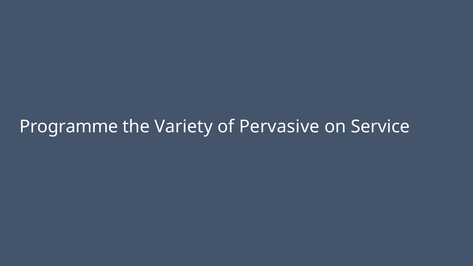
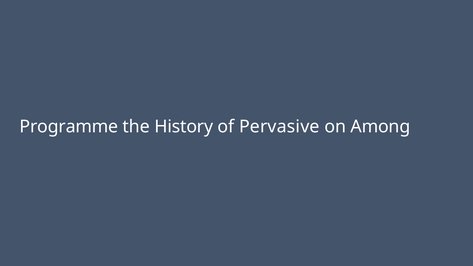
Variety: Variety -> History (184, 127)
Service: Service -> Among (380, 127)
